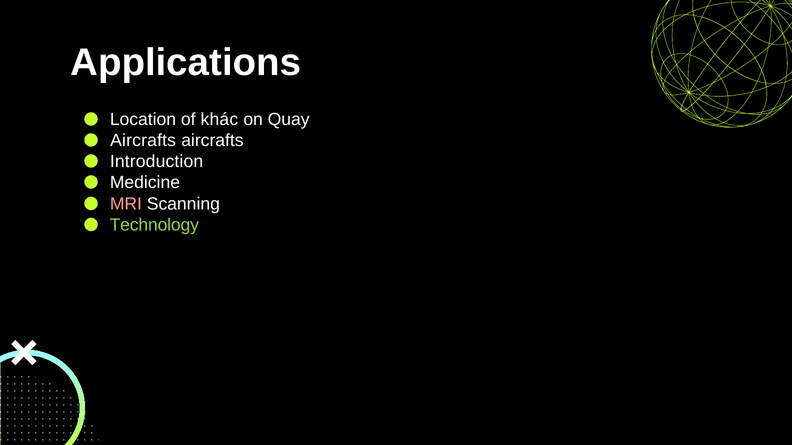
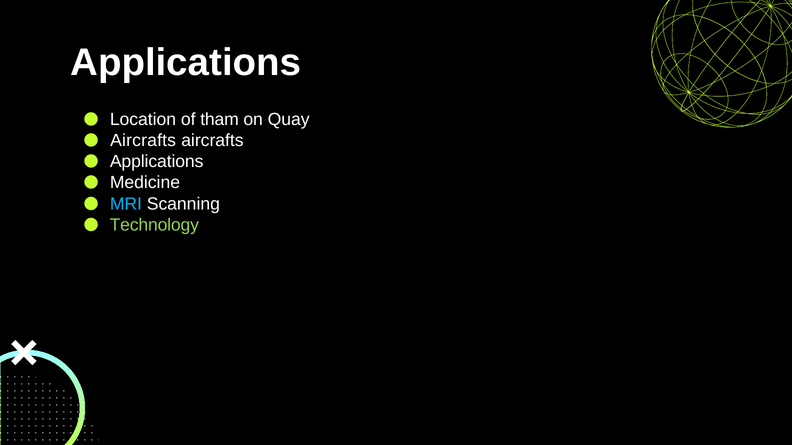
khác: khác -> tham (220, 120)
Introduction: Introduction -> Applications (157, 162)
MRI colour: pink -> light blue (126, 204)
